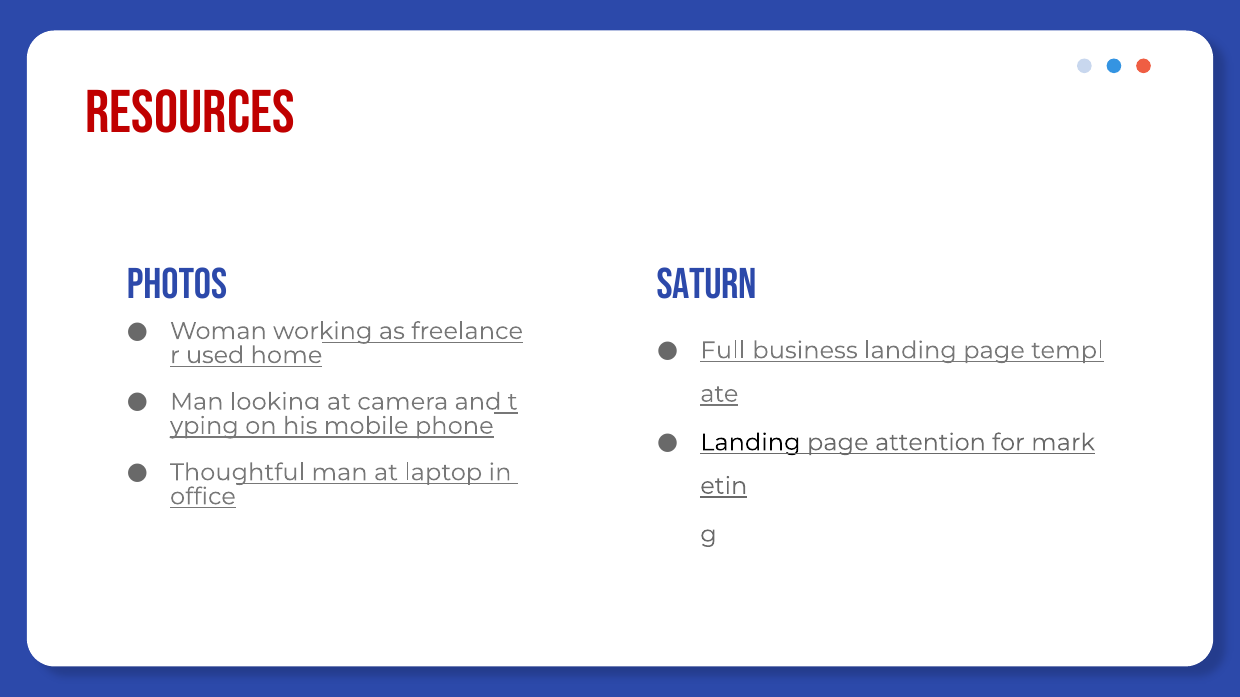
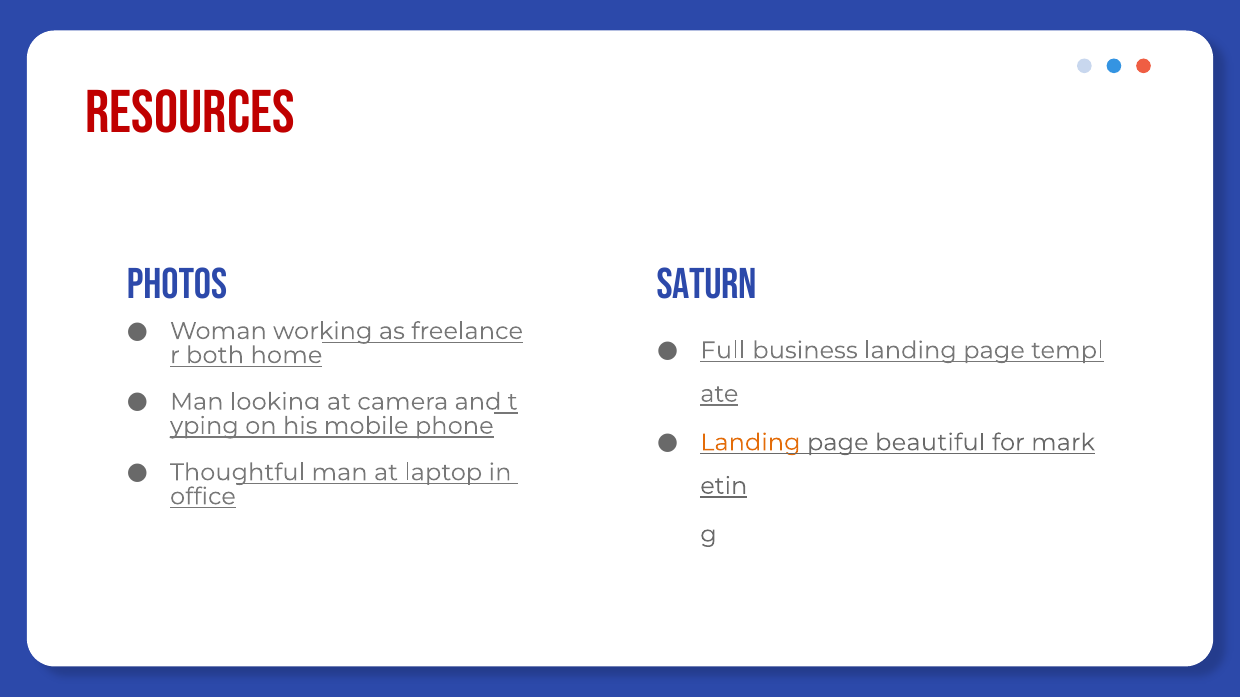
used: used -> both (215, 355)
Landing colour: black -> orange (750, 443)
attention: attention -> beautiful (930, 443)
